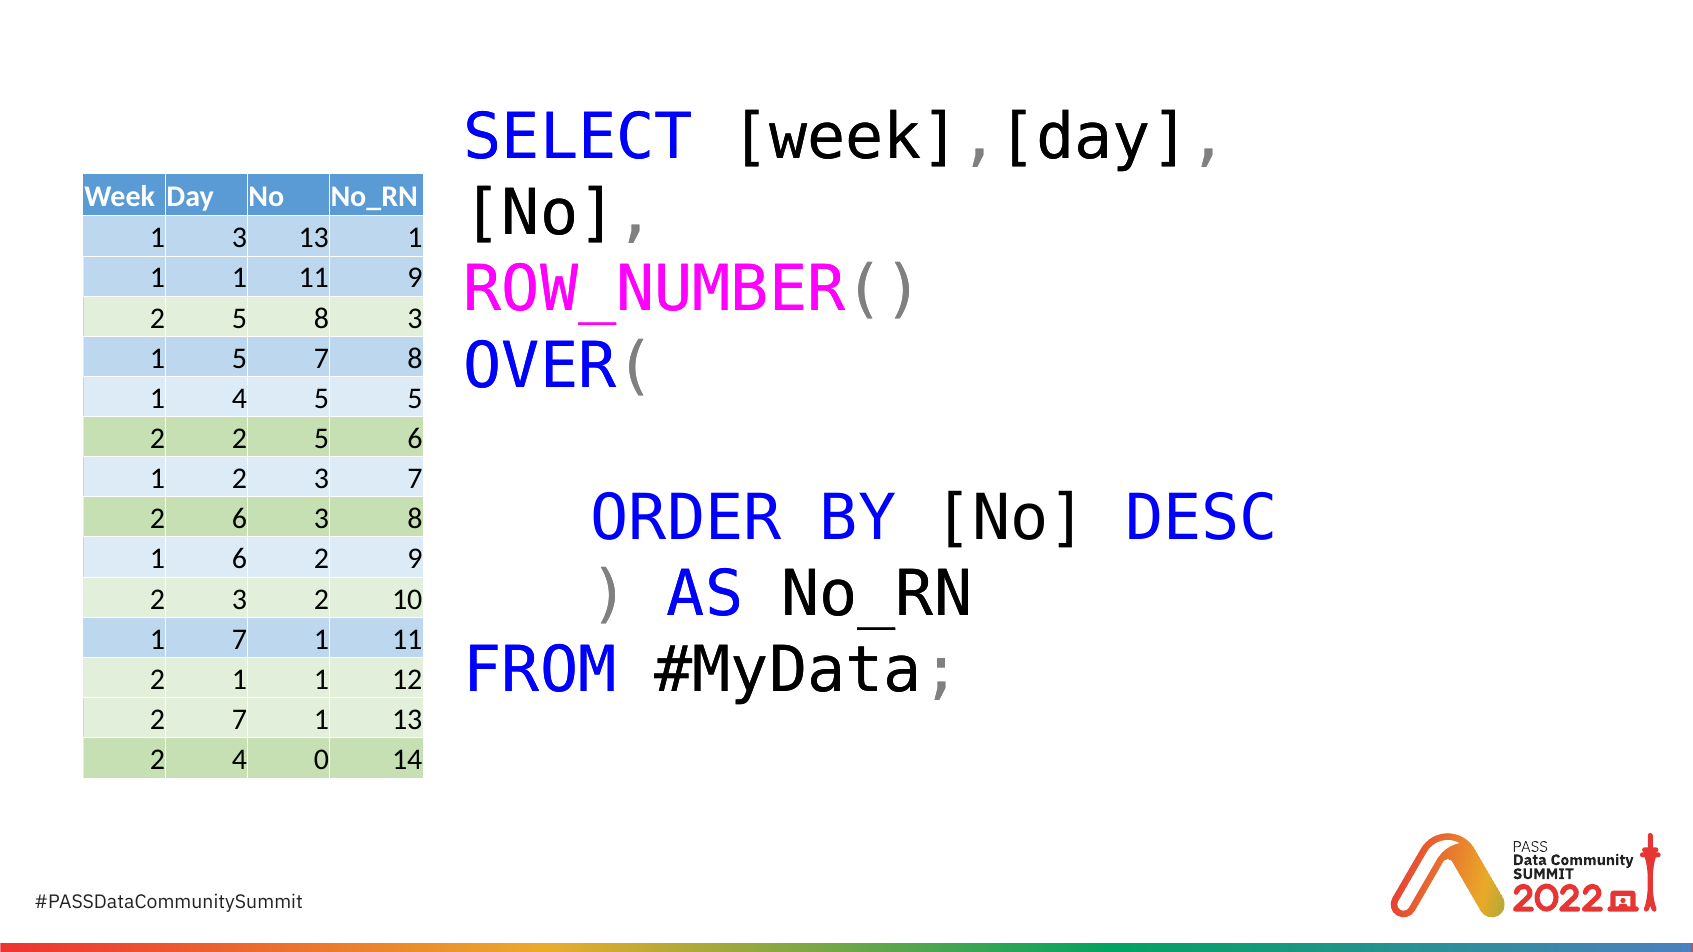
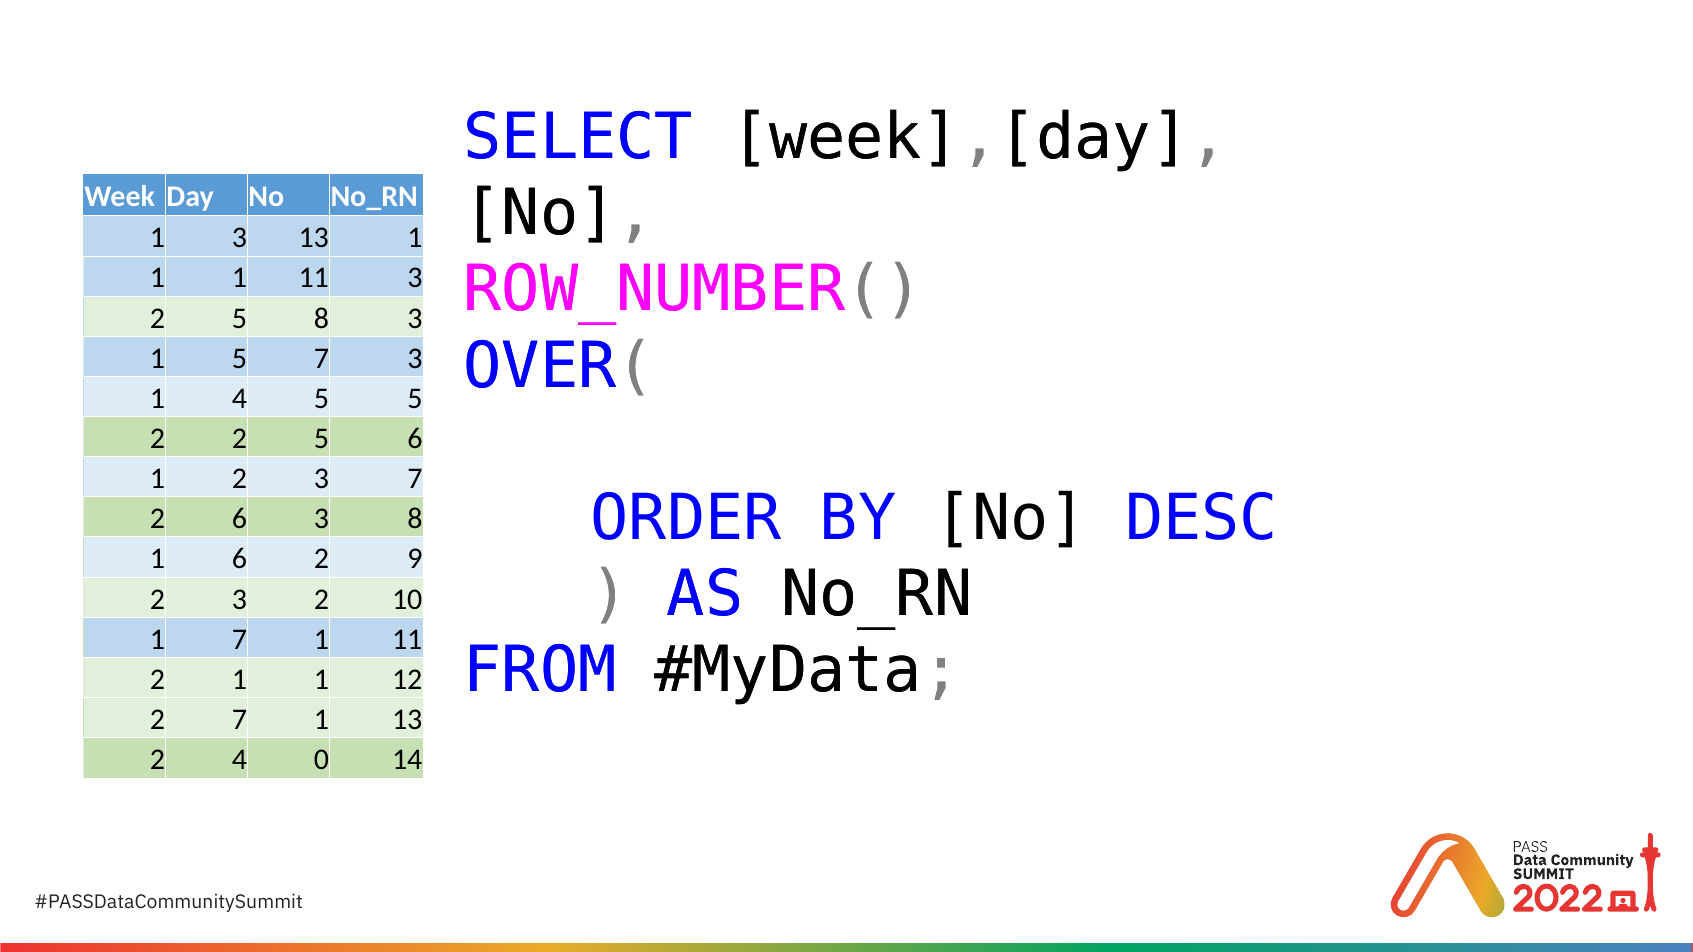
9: 9 -> 3 (415, 278)
8: 8 -> 3 (415, 358)
